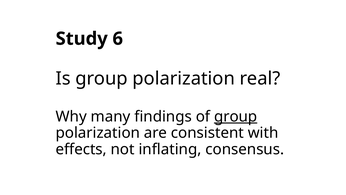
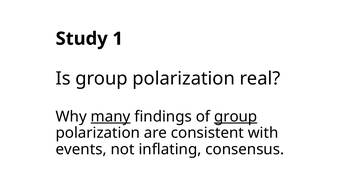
6: 6 -> 1 (118, 39)
many underline: none -> present (111, 116)
effects: effects -> events (81, 149)
